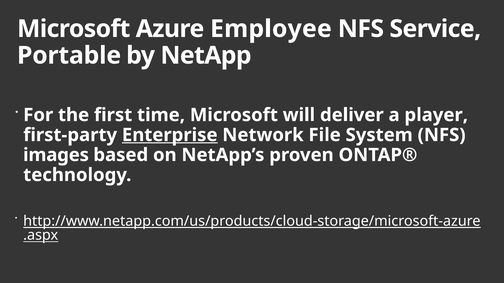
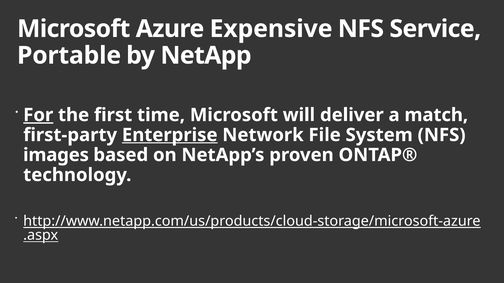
Employee: Employee -> Expensive (271, 29)
For underline: none -> present (38, 115)
player: player -> match (436, 115)
